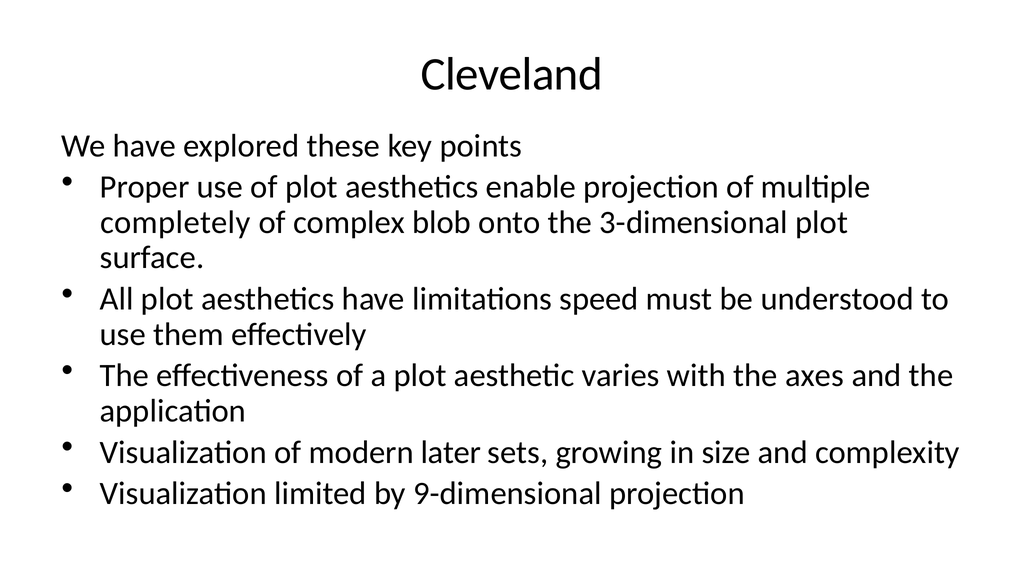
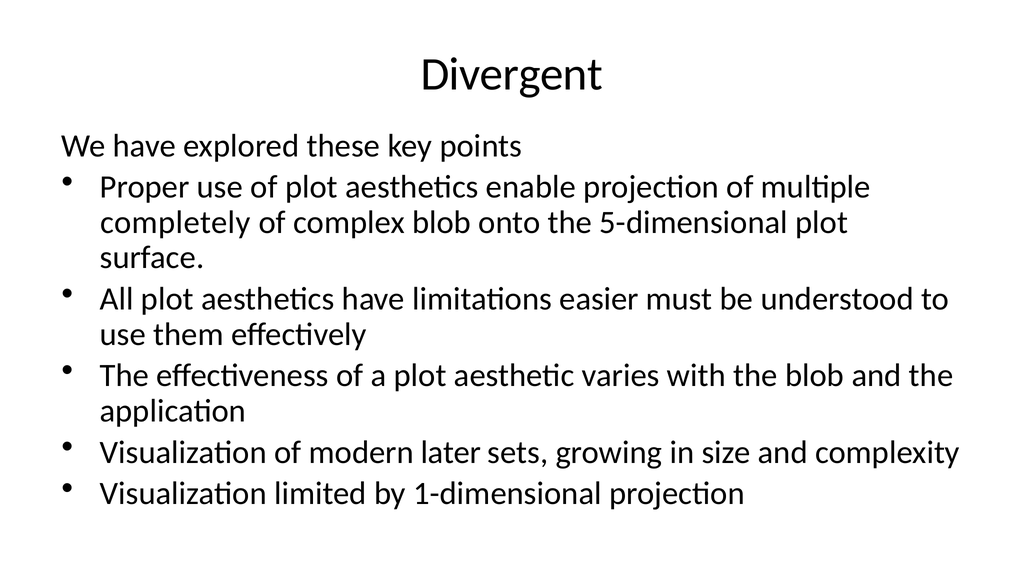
Cleveland: Cleveland -> Divergent (512, 74)
3-dimensional: 3-dimensional -> 5-dimensional (694, 223)
speed: speed -> easier (599, 299)
the axes: axes -> blob (815, 376)
9-dimensional: 9-dimensional -> 1-dimensional (507, 494)
